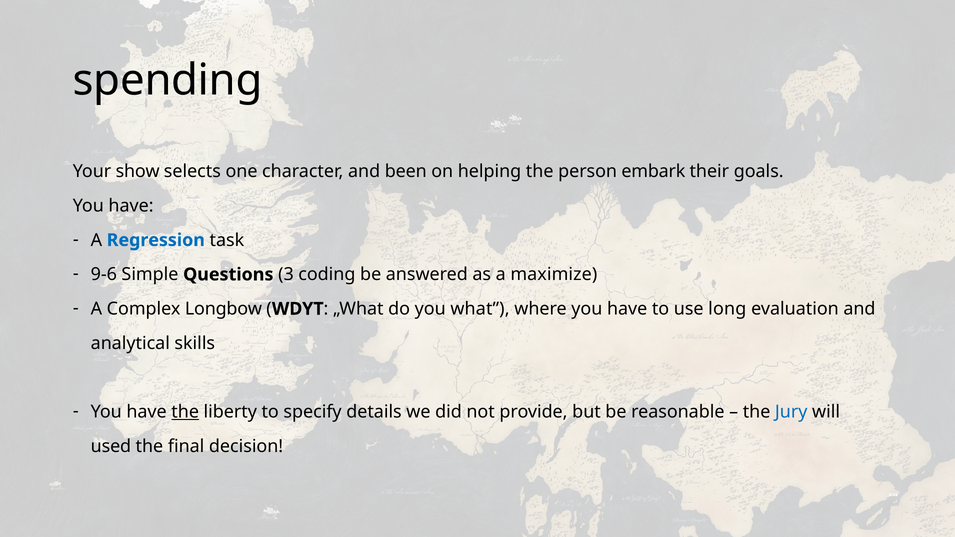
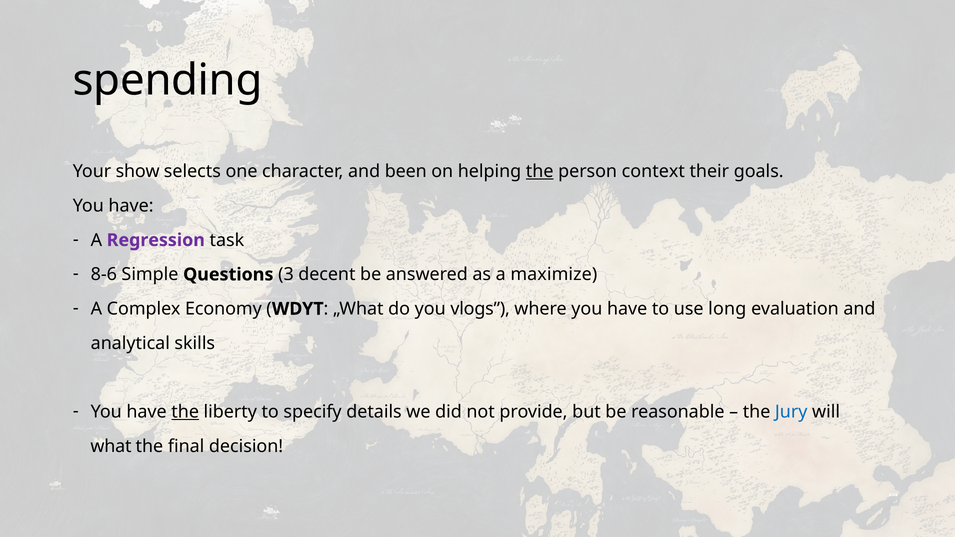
the underline: none -> present (540, 171)
embark: embark -> context (653, 171)
Regression colour: blue -> purple (156, 240)
9-6: 9-6 -> 8-6 (104, 275)
coding: coding -> decent (327, 275)
Longbow: Longbow -> Economy (223, 309)
what: what -> vlogs (480, 309)
used: used -> what (111, 446)
